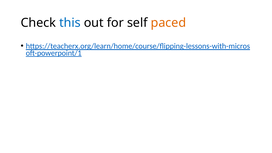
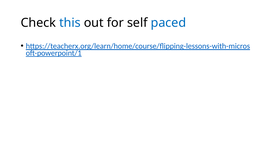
paced colour: orange -> blue (168, 23)
